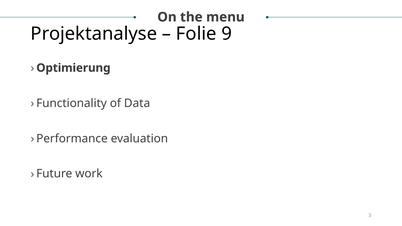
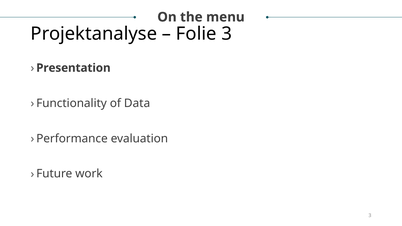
Folie 9: 9 -> 3 (227, 34)
Optimierung: Optimierung -> Presentation (73, 68)
